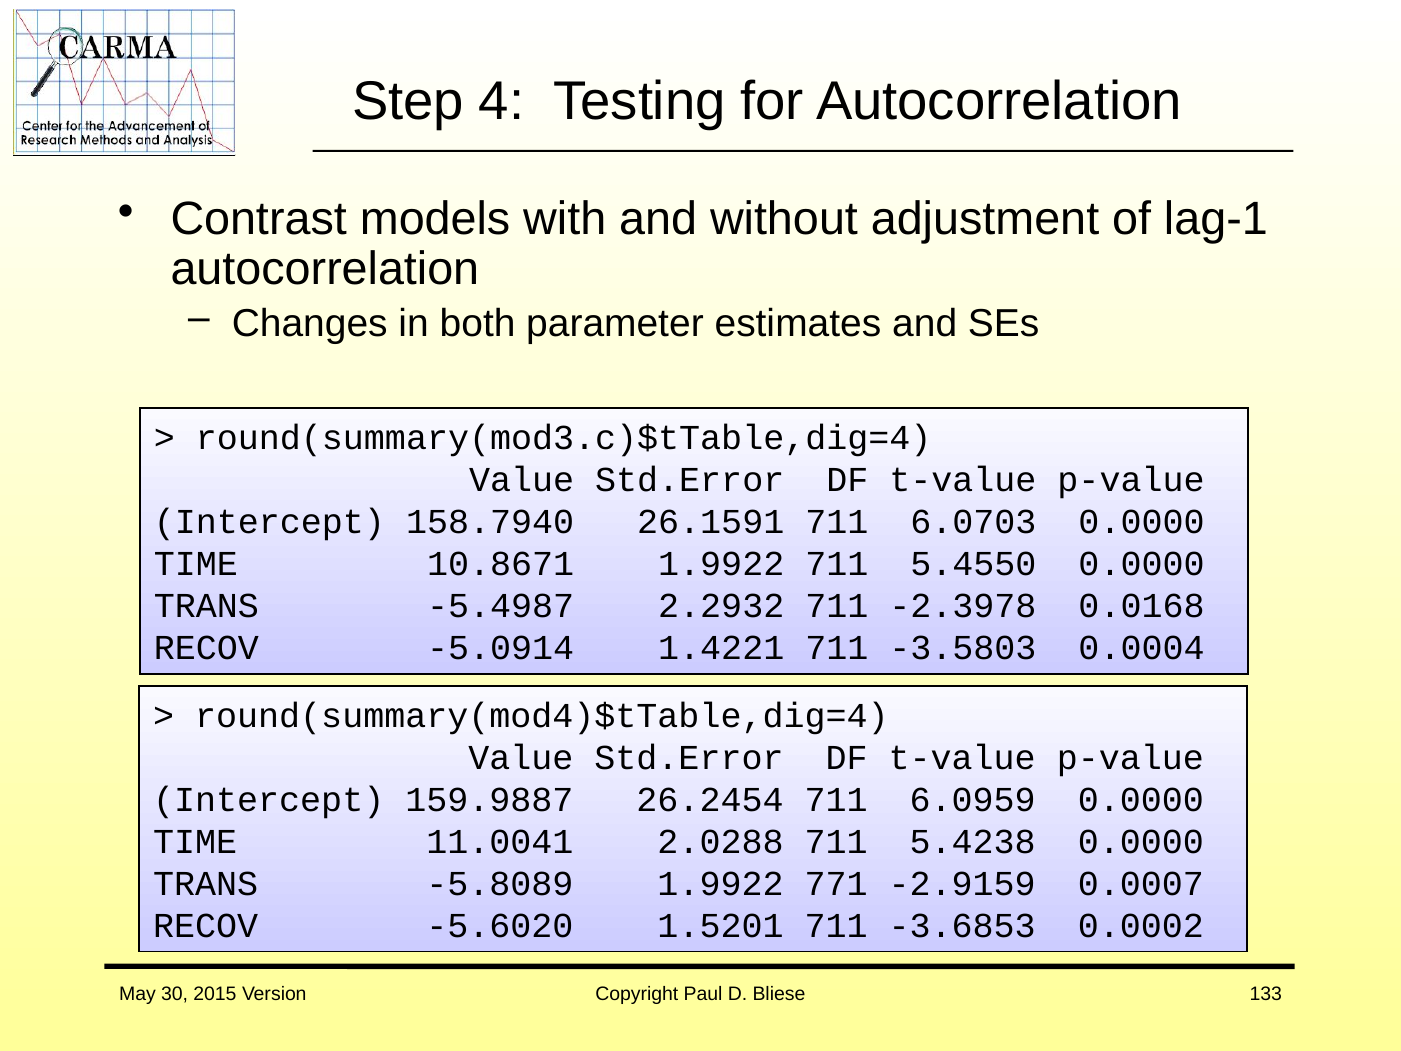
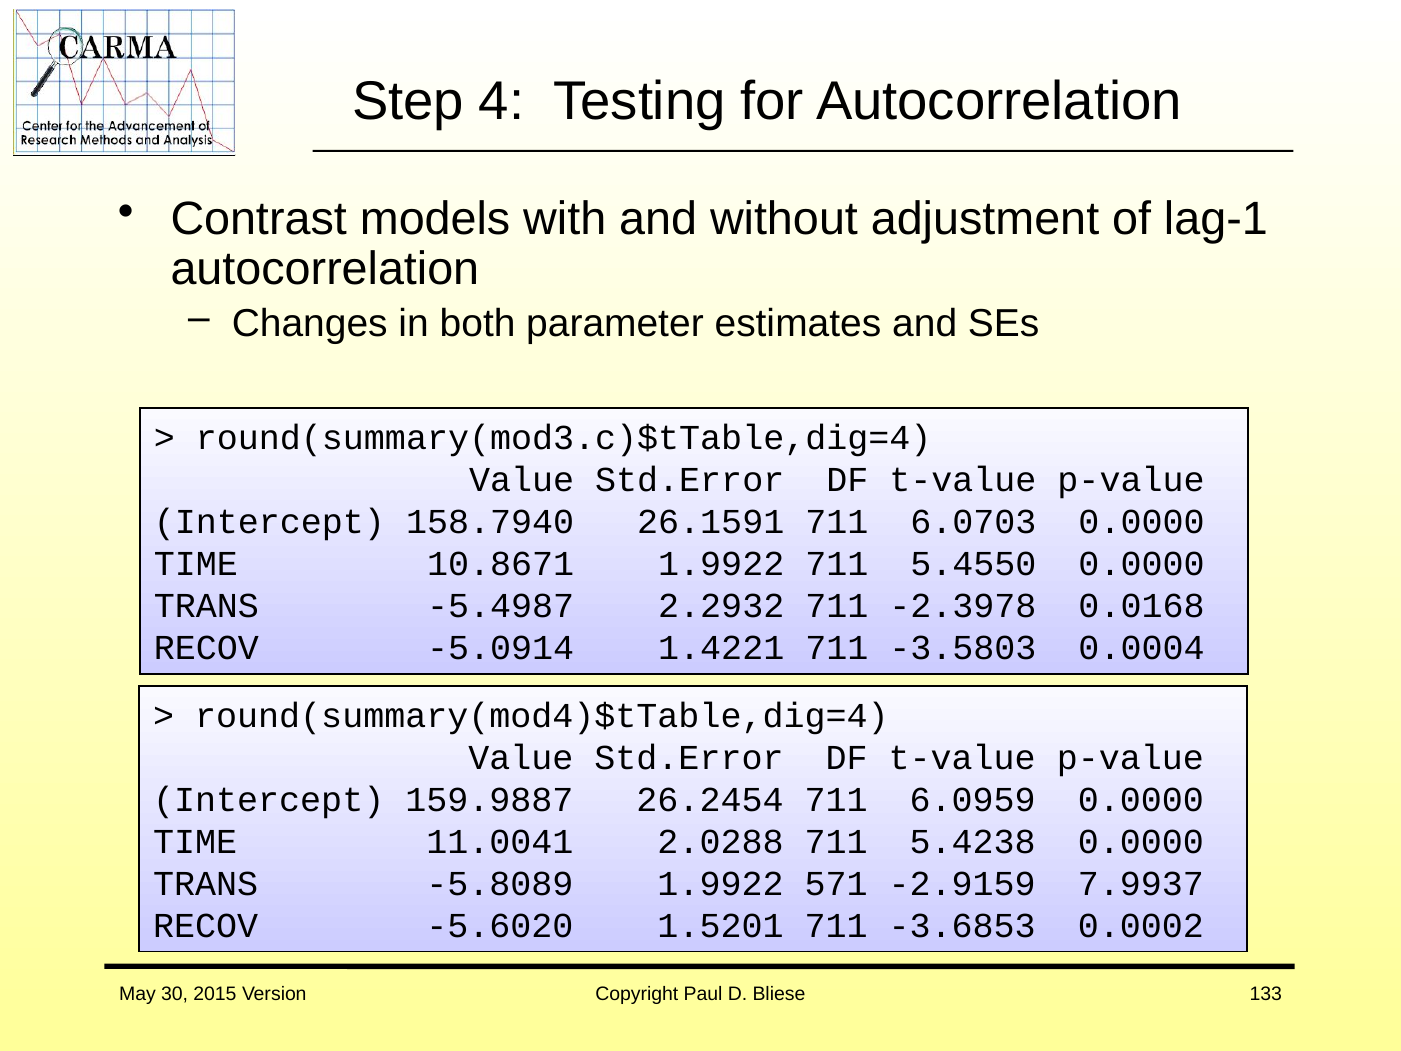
771: 771 -> 571 (836, 884)
0.0007: 0.0007 -> 7.9937 (1141, 884)
